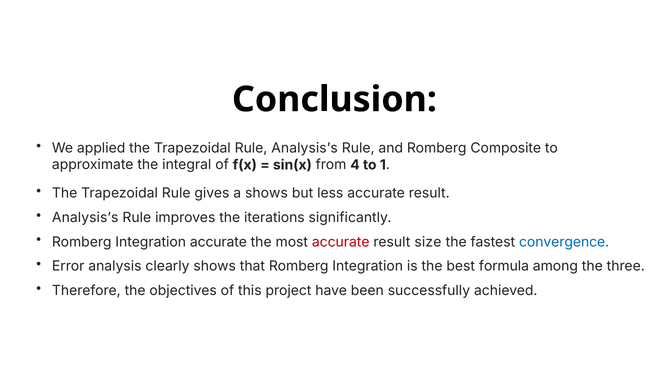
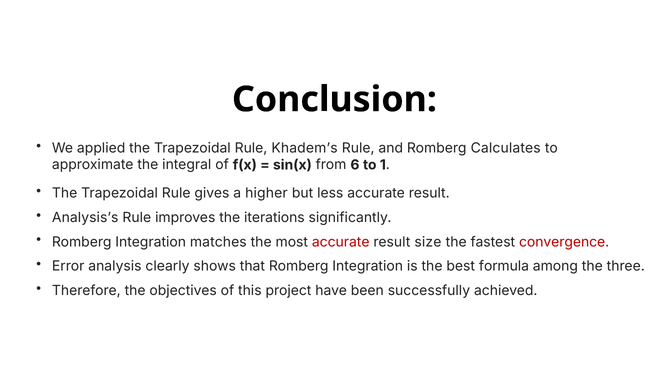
Rule Analysis’s: Analysis’s -> Khadem’s (305, 148)
Composite: Composite -> Calculates (506, 148)
4: 4 -> 6 (355, 165)
a shows: shows -> higher (266, 193)
Integration accurate: accurate -> matches (218, 242)
convergence colour: blue -> red (564, 242)
